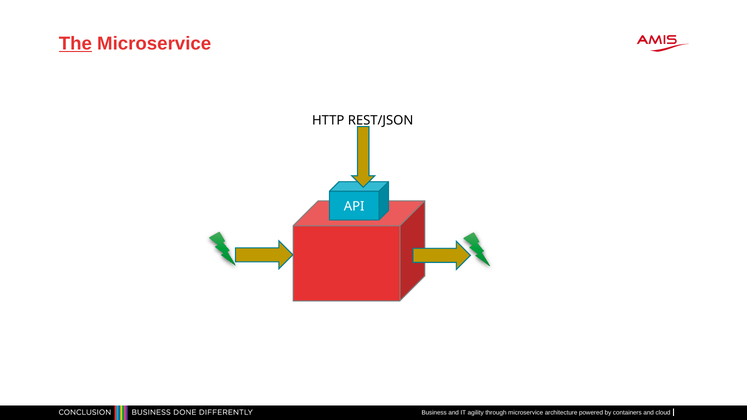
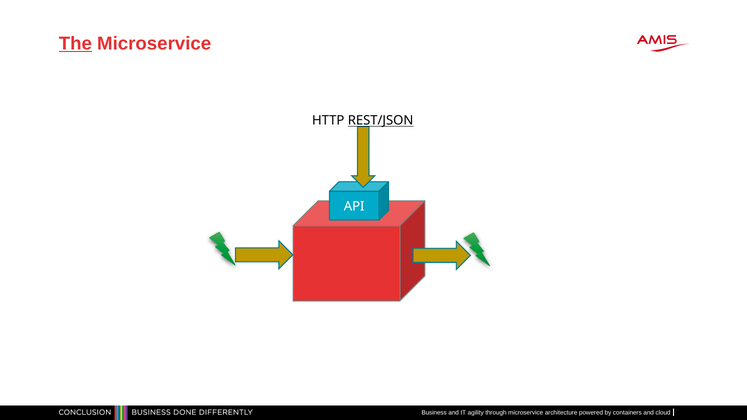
REST/JSON underline: none -> present (381, 121)
